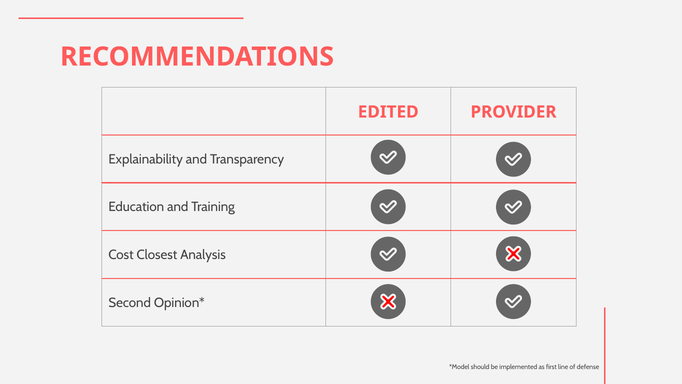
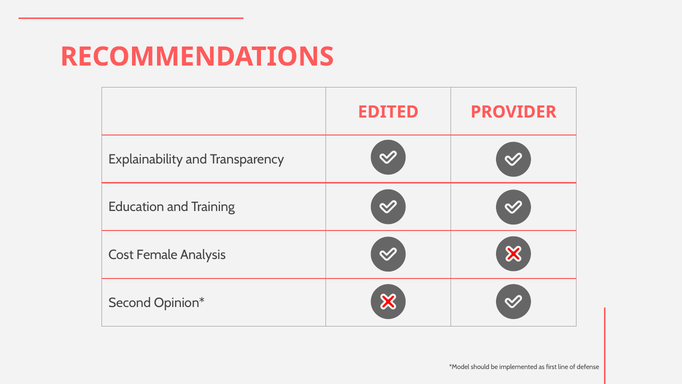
Closest: Closest -> Female (157, 255)
